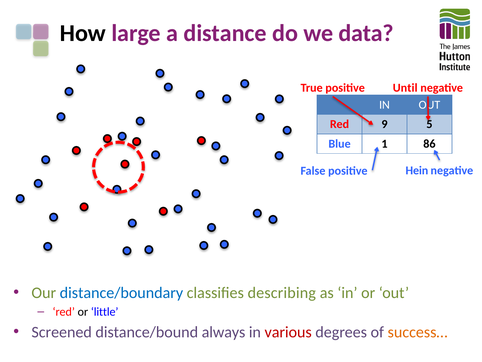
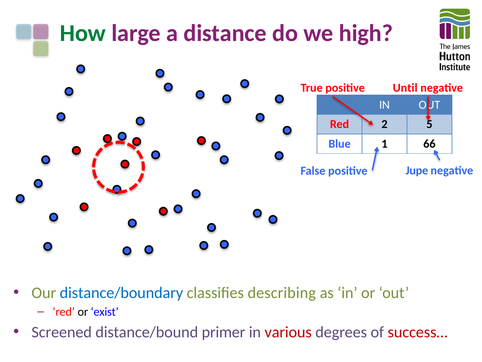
How colour: black -> green (83, 33)
data: data -> high (366, 33)
9: 9 -> 2 (384, 124)
86: 86 -> 66 (429, 144)
Hein: Hein -> Jupe (417, 170)
little: little -> exist (105, 311)
always: always -> primer (224, 332)
success… colour: orange -> red (418, 332)
